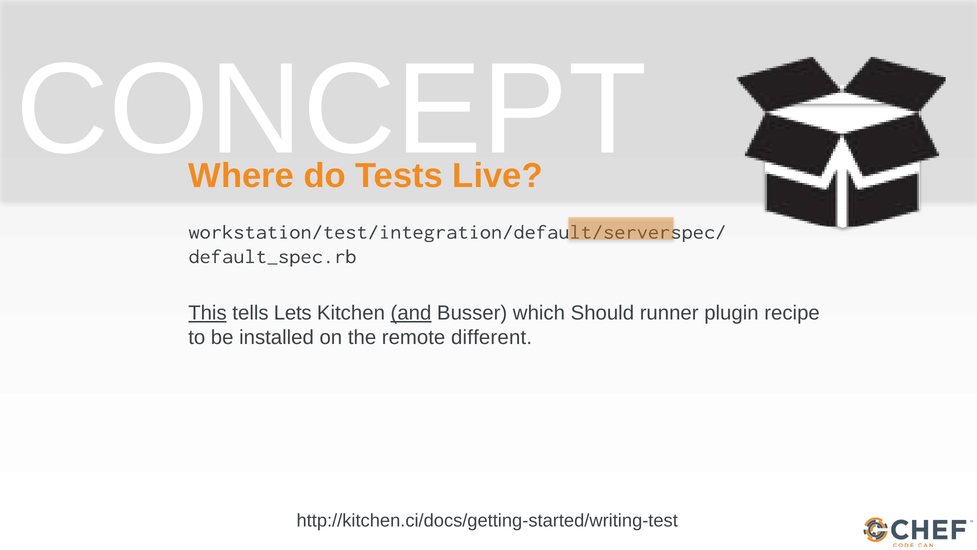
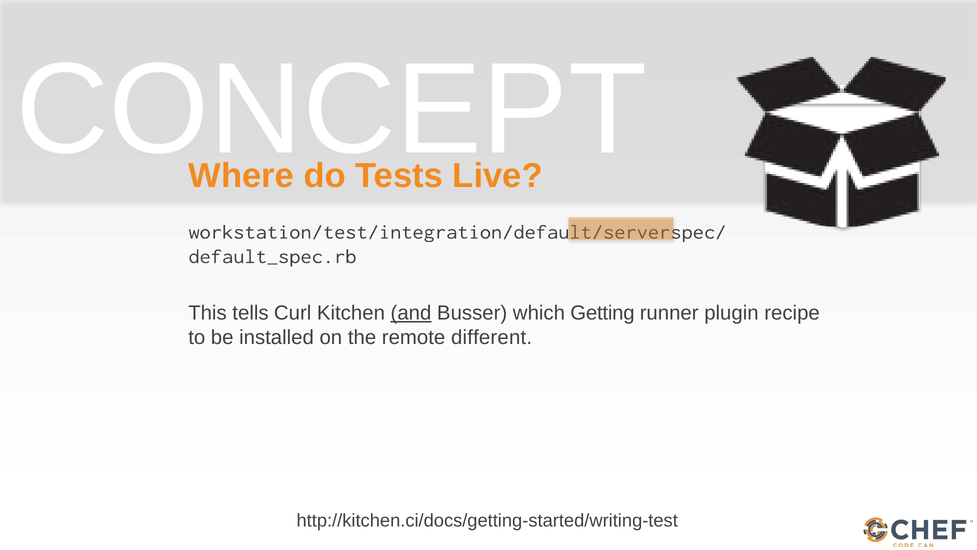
This underline: present -> none (207, 313)
Lets: Lets -> Curl (293, 313)
Should: Should -> Getting (602, 313)
